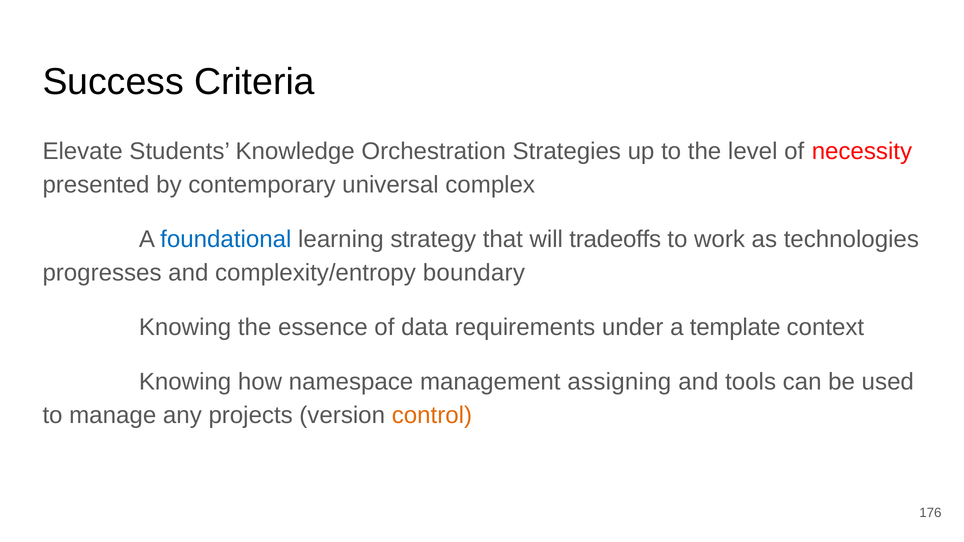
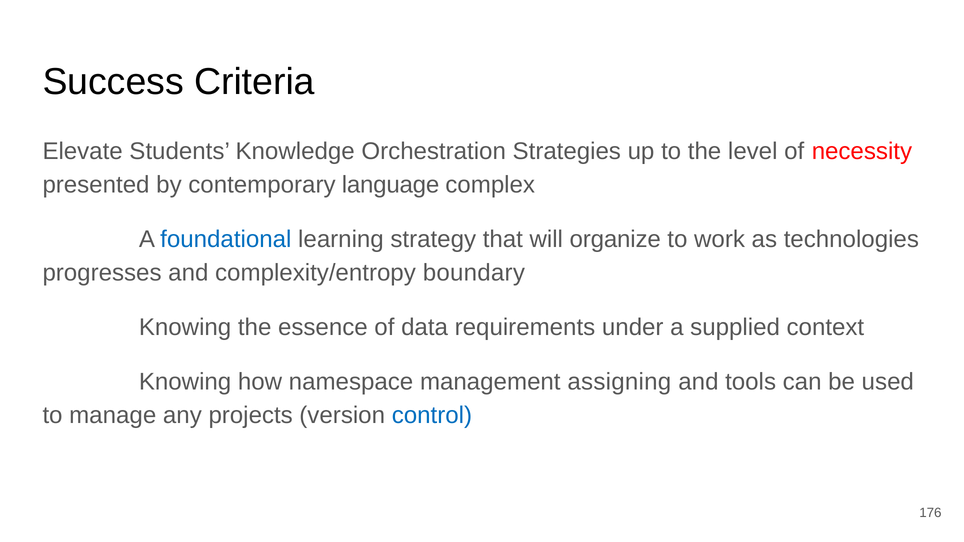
universal: universal -> language (391, 185)
tradeoffs: tradeoffs -> organize (615, 239)
template: template -> supplied (735, 327)
control colour: orange -> blue (432, 415)
